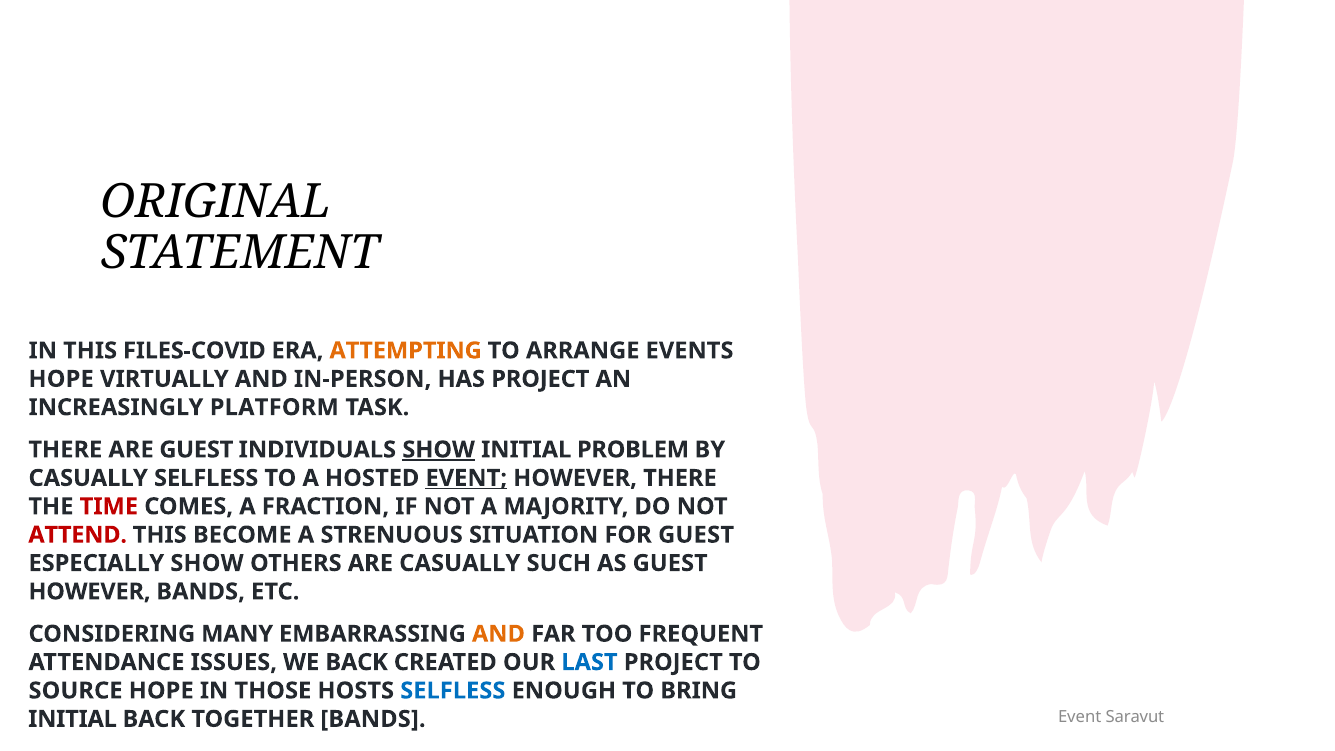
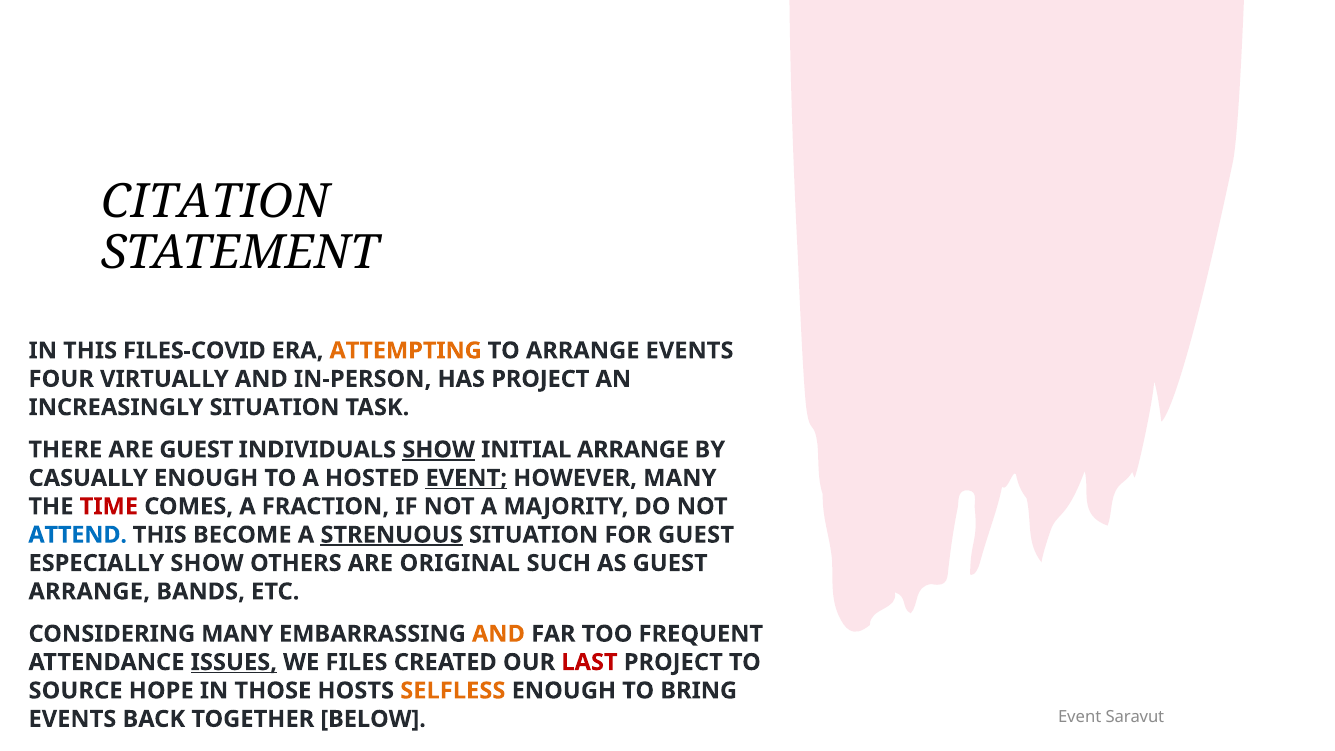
ORIGINAL: ORIGINAL -> CITATION (215, 202)
HOPE: HOPE -> FOUR (61, 379)
INCREASINGLY PLATFORM: PLATFORM -> SITUATION (275, 407)
INITIAL PROBLEM: PROBLEM -> ARRANGE (633, 450)
CASUALLY SELFLESS: SELFLESS -> ENOUGH (206, 478)
HOWEVER THERE: THERE -> MANY (680, 478)
ATTEND colour: red -> blue (78, 535)
STRENUOUS underline: none -> present (392, 535)
ARE CASUALLY: CASUALLY -> ORIGINAL (460, 563)
HOWEVER: HOWEVER -> ARRANGE (89, 592)
ISSUES underline: none -> present (234, 662)
WE BACK: BACK -> FILES (356, 662)
LAST colour: blue -> red (589, 662)
SELFLESS colour: blue -> orange (453, 691)
INITIAL: INITIAL -> EVENTS (72, 719)
TOGETHER BANDS: BANDS -> BELOW (373, 719)
